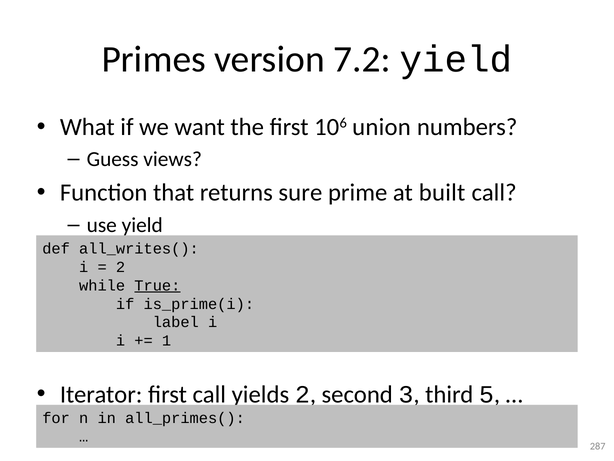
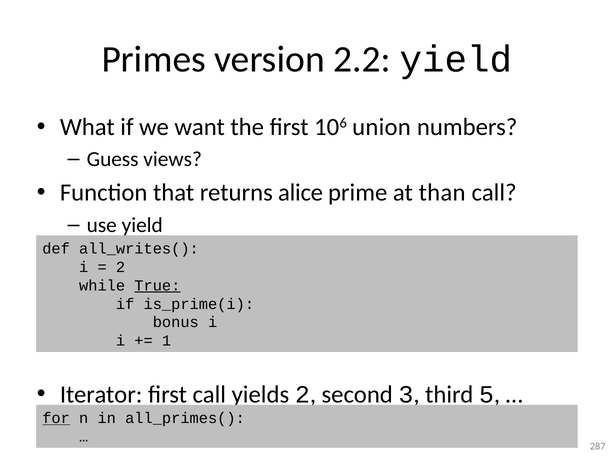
7.2: 7.2 -> 2.2 (362, 59)
sure: sure -> alice (301, 193)
built: built -> than (442, 193)
label: label -> bonus (176, 322)
for underline: none -> present (56, 418)
